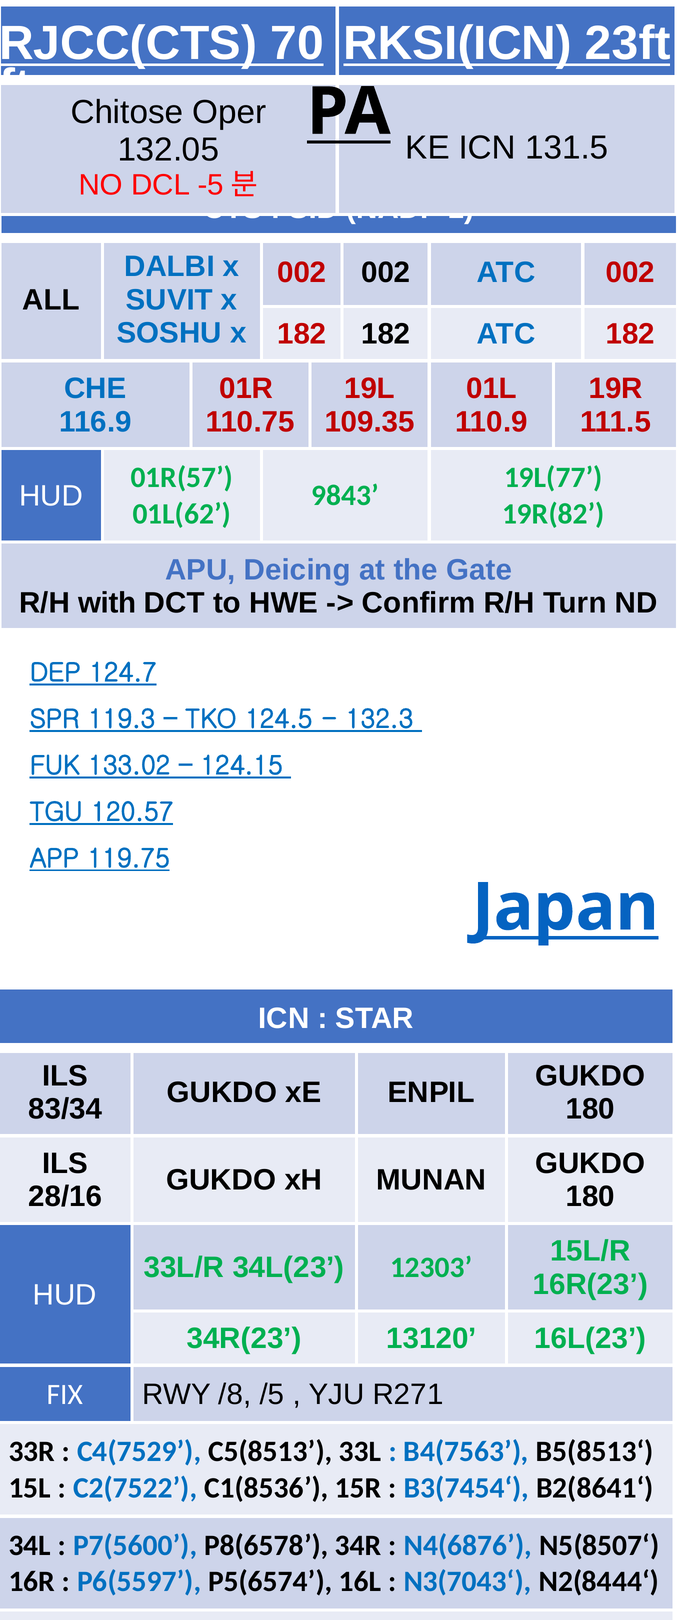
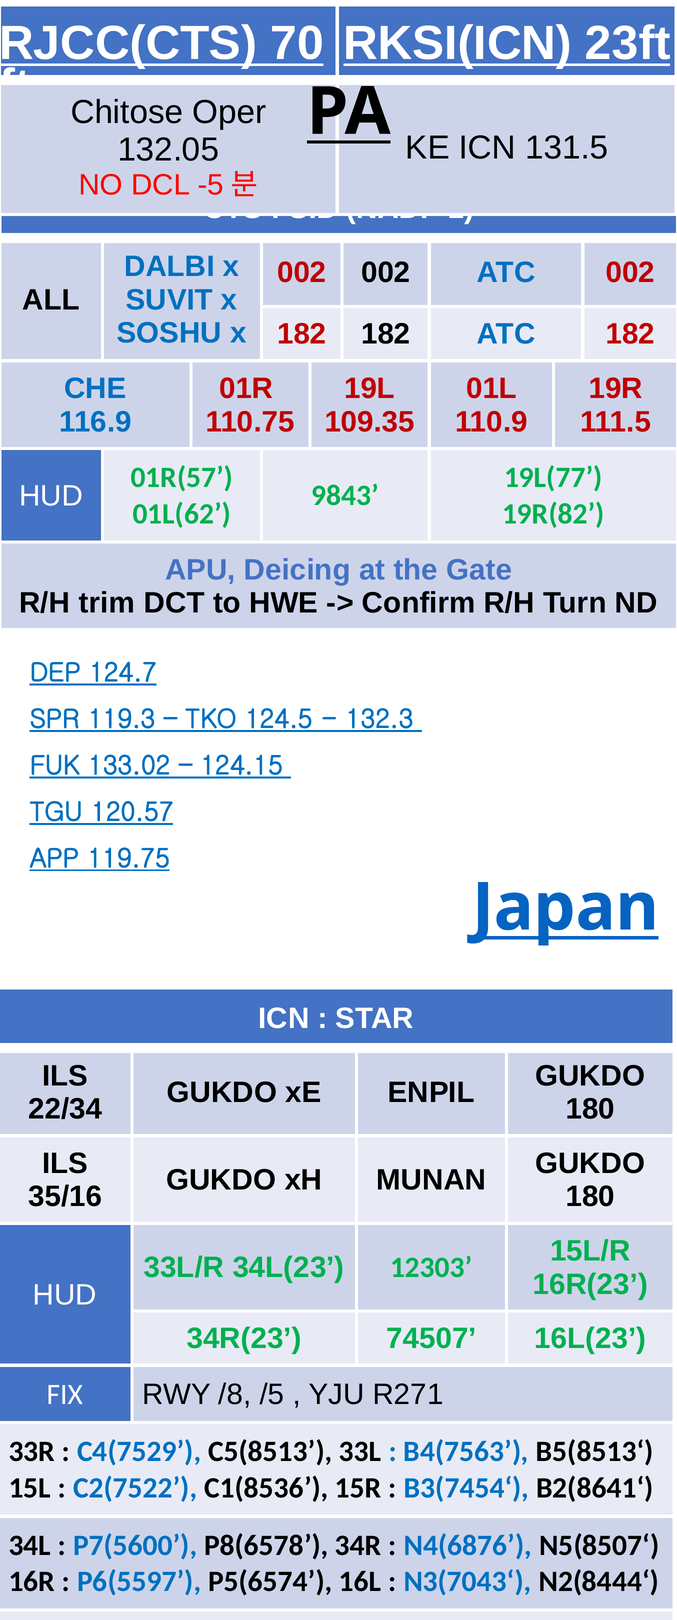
with: with -> trim (107, 603)
83/34: 83/34 -> 22/34 (65, 1109)
28/16: 28/16 -> 35/16 (65, 1197)
13120: 13120 -> 74507 (431, 1339)
